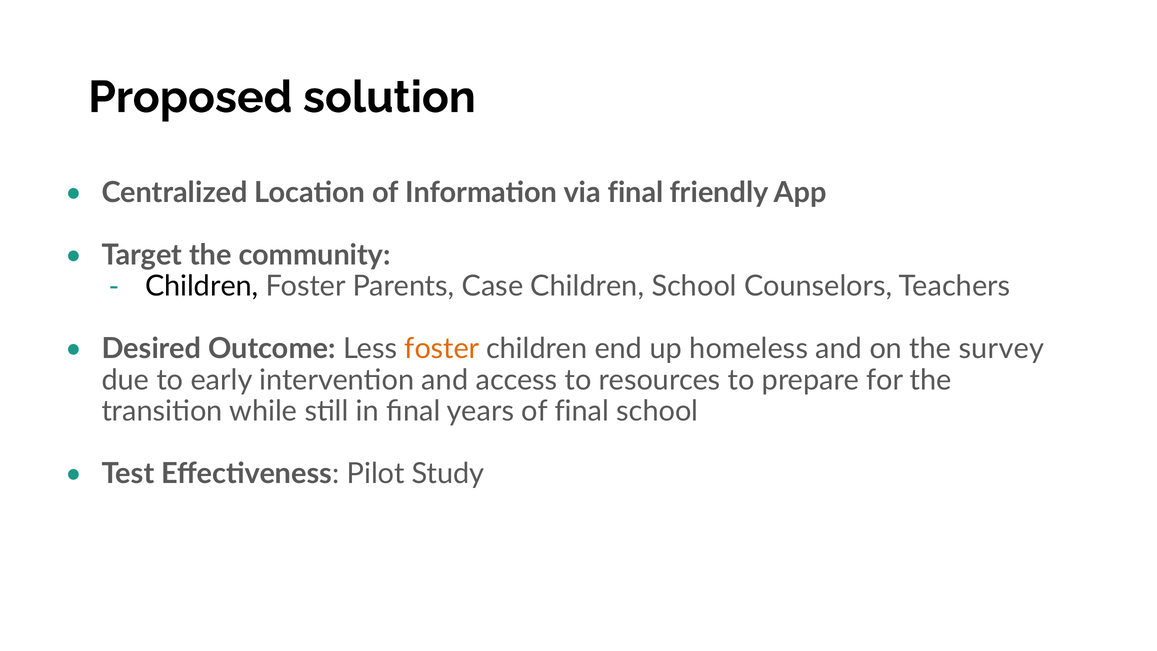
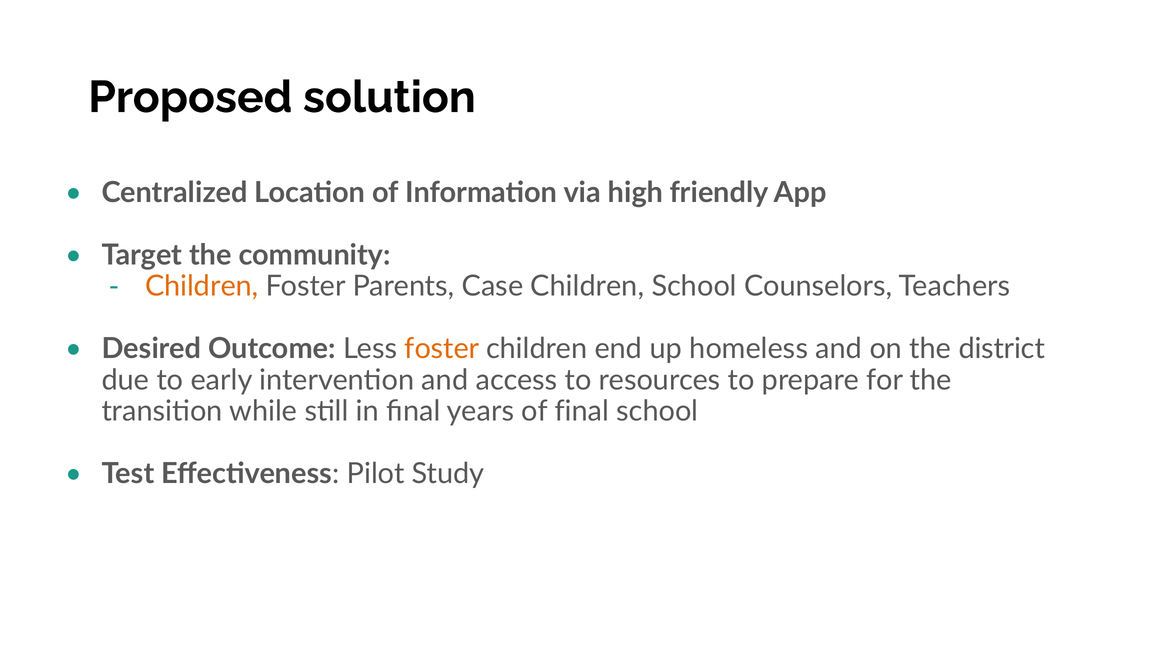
via final: final -> high (636, 193)
Children colour: black -> orange (202, 286)
survey: survey -> district (1002, 349)
